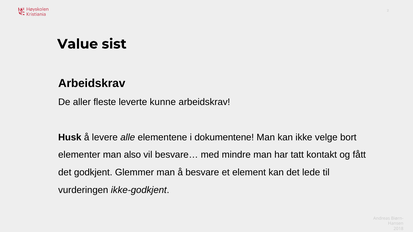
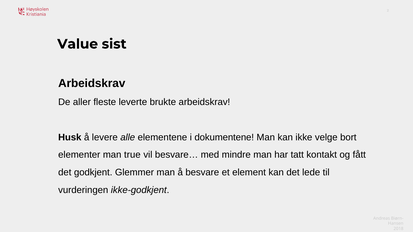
kunne: kunne -> brukte (163, 102)
also: also -> true (132, 155)
